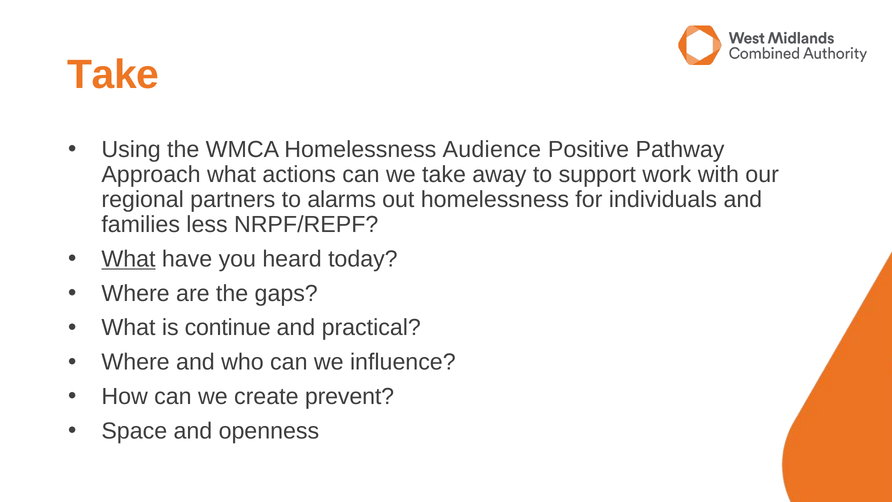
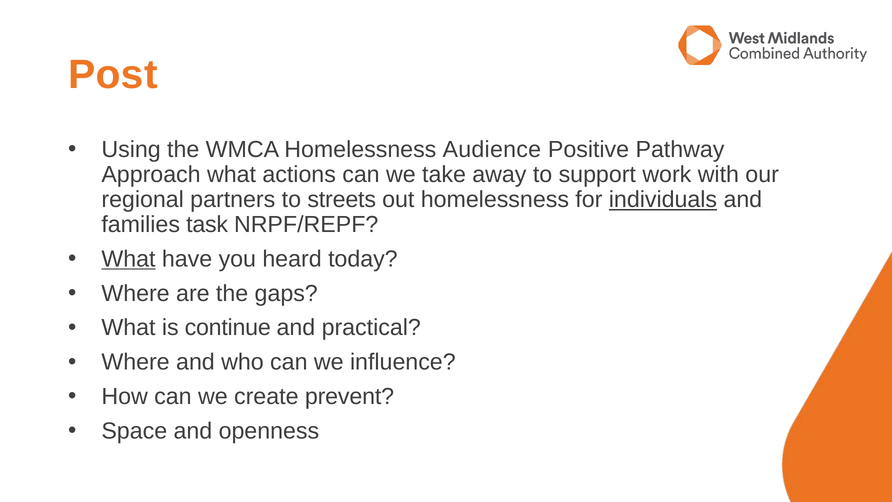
Take: Take -> Post (113, 75)
alarms: alarms -> streets (342, 199)
individuals underline: none -> present (663, 199)
less: less -> task (207, 225)
